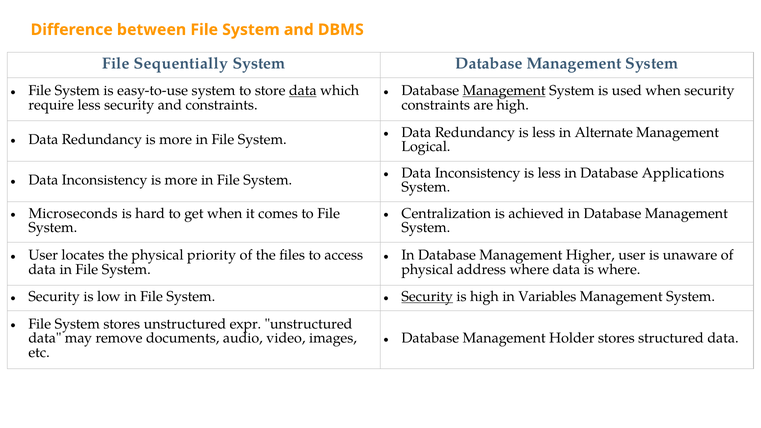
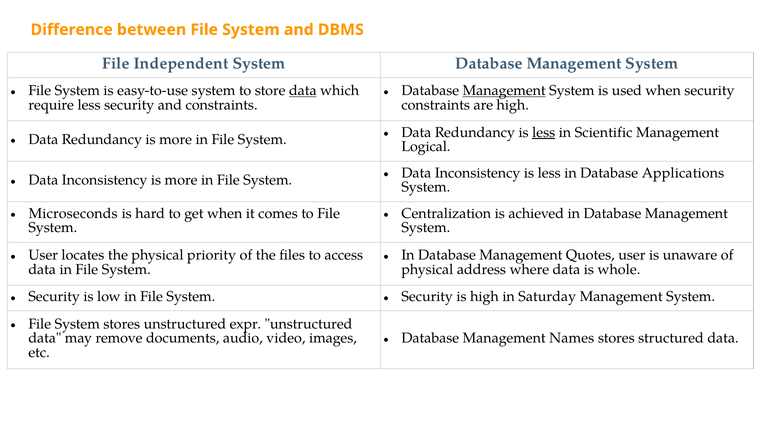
Sequentially: Sequentially -> Independent (181, 63)
less underline: none -> present (544, 132)
Alternate: Alternate -> Scientific (604, 132)
Higher: Higher -> Quotes (590, 255)
is where: where -> whole (619, 269)
Security underline: present -> none (427, 297)
Variables: Variables -> Saturday (547, 297)
Holder: Holder -> Names (572, 338)
